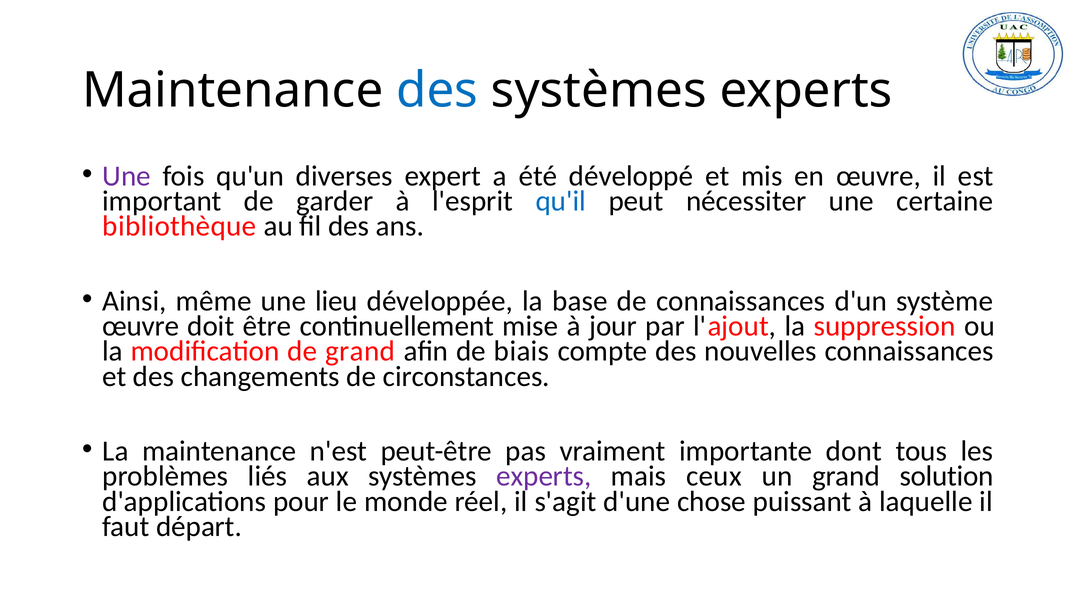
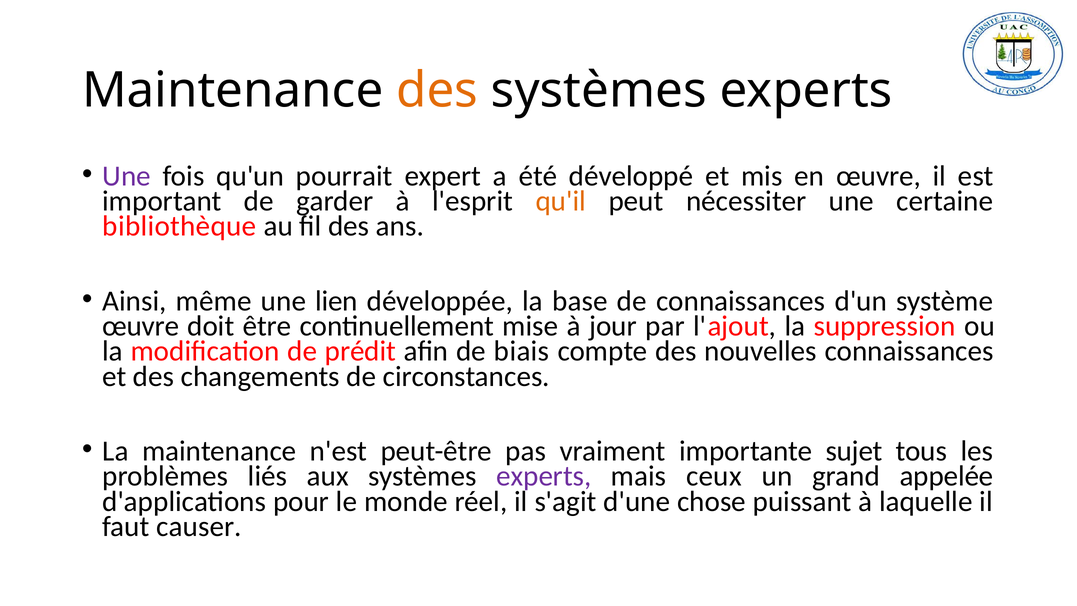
des colour: blue -> orange (437, 90)
diverses: diverses -> pourrait (344, 176)
qu'il colour: blue -> orange (561, 201)
lieu: lieu -> lien (337, 301)
de grand: grand -> prédit (360, 351)
dont: dont -> sujet (854, 451)
solution: solution -> appelée (947, 476)
départ: départ -> causer (199, 527)
